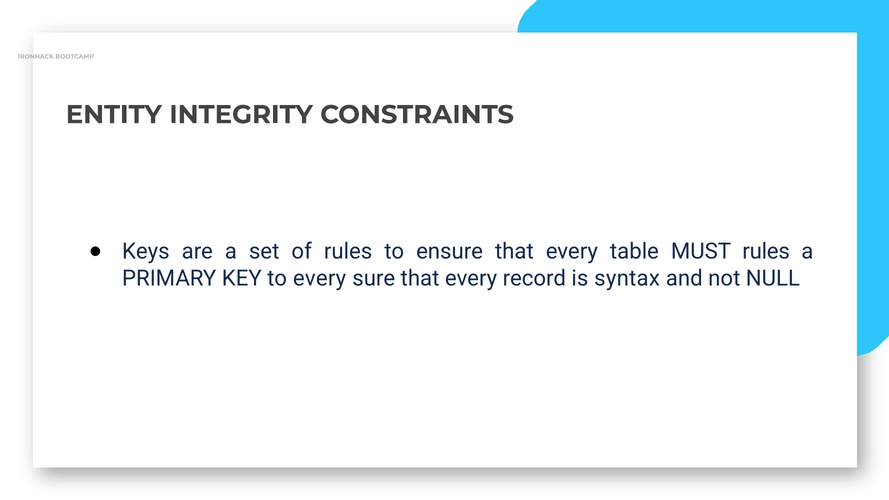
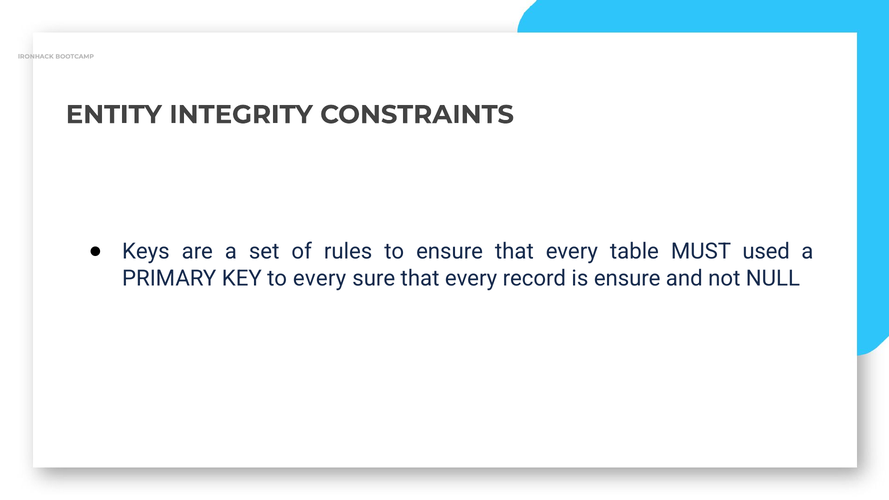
MUST rules: rules -> used (766, 252)
is syntax: syntax -> ensure (627, 278)
